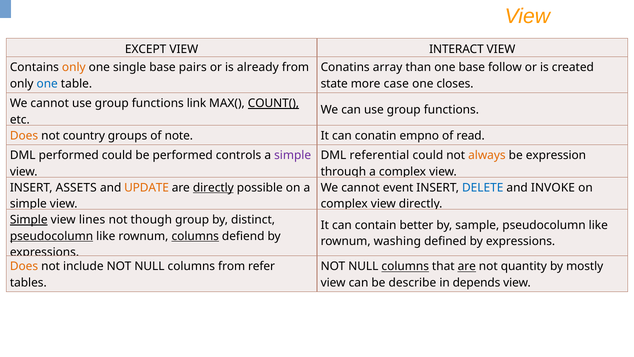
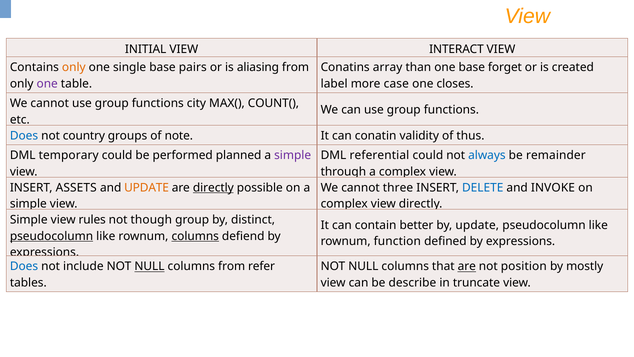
EXCEPT: EXCEPT -> INITIAL (146, 49)
already: already -> aliasing (258, 67)
follow: follow -> forget (505, 67)
one colour: blue -> purple (47, 84)
state: state -> label (334, 84)
link: link -> city (196, 103)
COUNT( underline: present -> none (273, 103)
Does colour: orange -> blue (24, 136)
empno: empno -> validity (419, 136)
read: read -> thus (470, 136)
DML performed: performed -> temporary (69, 155)
controls: controls -> planned (239, 155)
always colour: orange -> blue (487, 155)
expression: expression -> remainder (556, 155)
event: event -> three (398, 188)
Simple underline: present -> none (29, 220)
lines: lines -> rules (92, 220)
by sample: sample -> update (477, 225)
washing: washing -> function (397, 241)
Does colour: orange -> blue (24, 266)
NULL underline: none -> present (149, 266)
columns underline: present -> none (405, 266)
quantity: quantity -> position (524, 266)
depends: depends -> truncate (476, 282)
